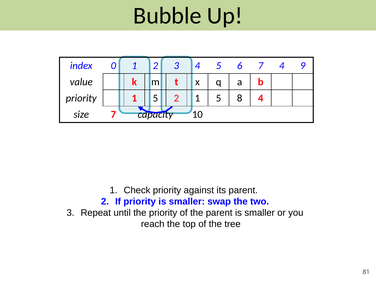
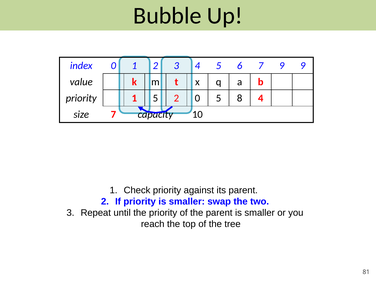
7 4: 4 -> 9 (282, 66)
2 1: 1 -> 0 (197, 98)
